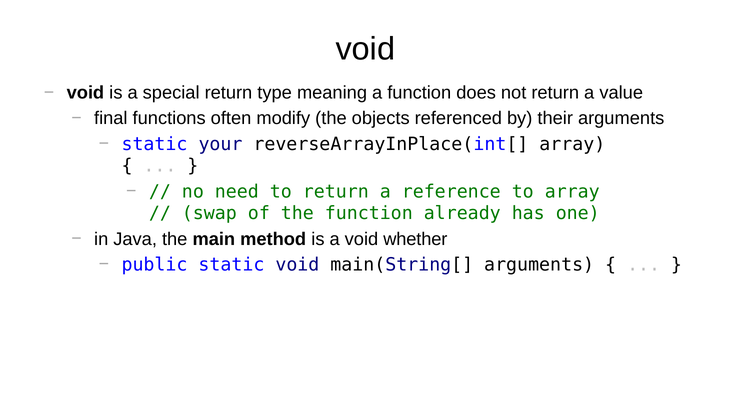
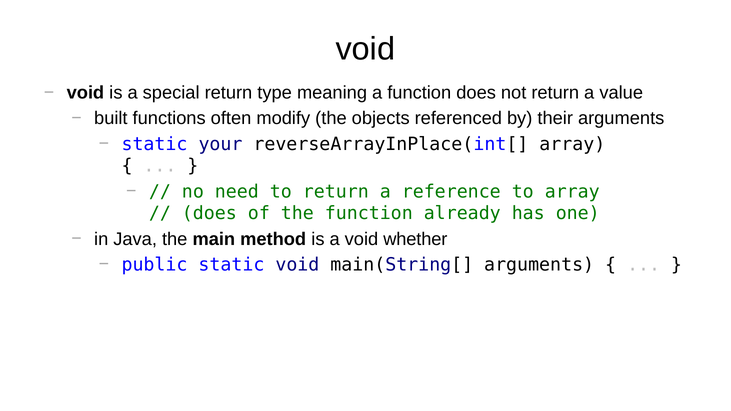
final: final -> built (111, 118)
swap: swap -> does (209, 214)
